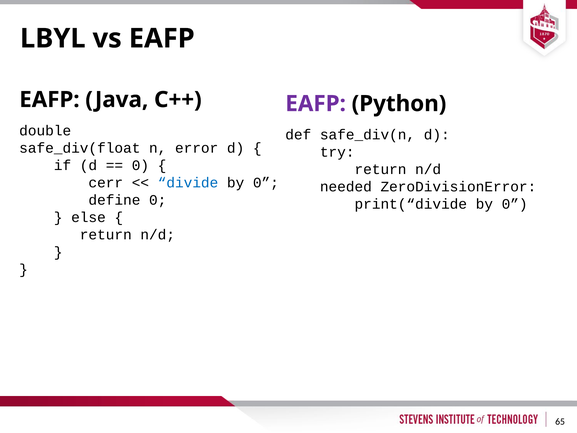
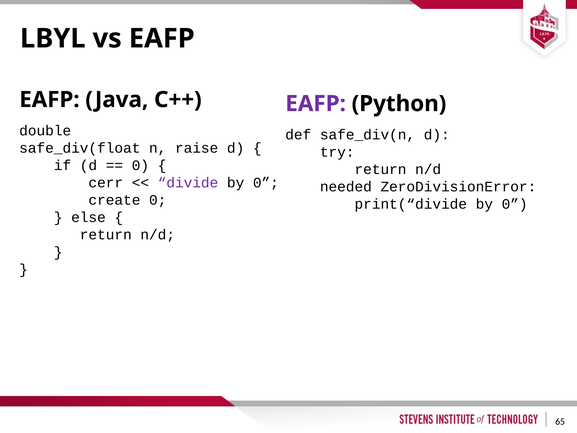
error: error -> raise (197, 148)
divide colour: blue -> purple (188, 183)
define: define -> create (114, 200)
